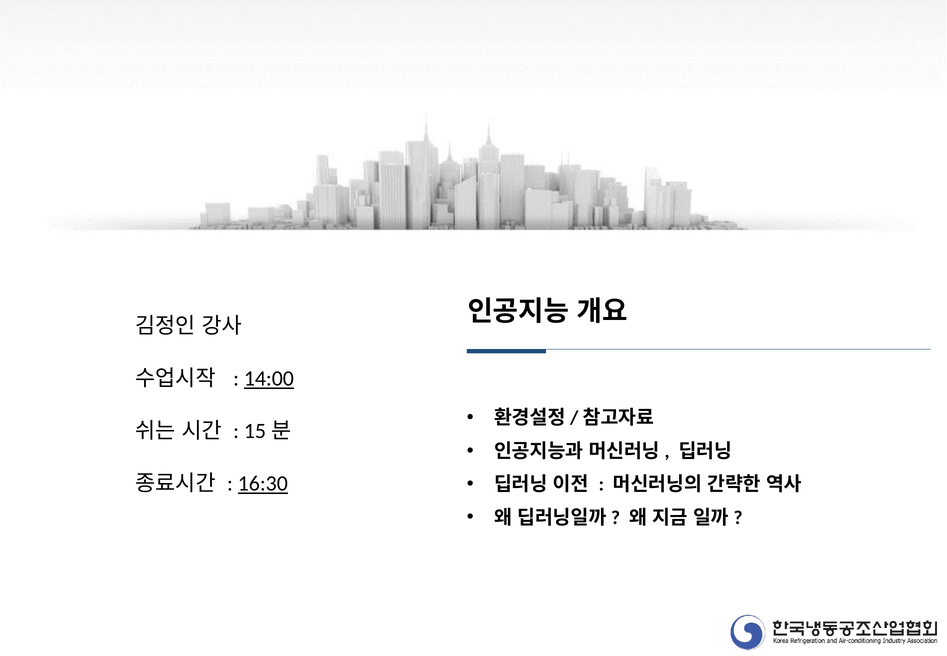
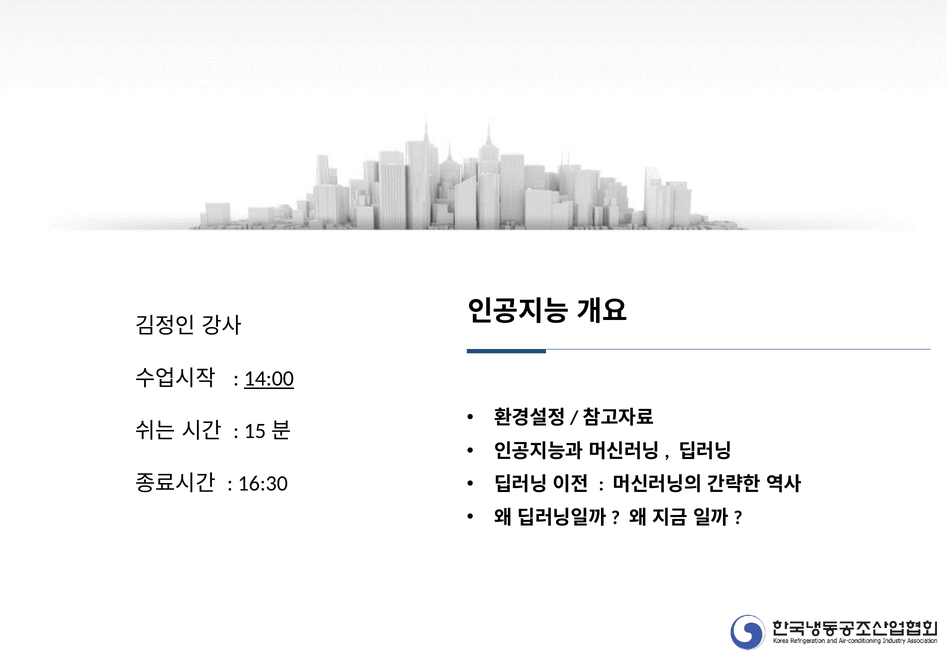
16:30 underline: present -> none (263, 483)
